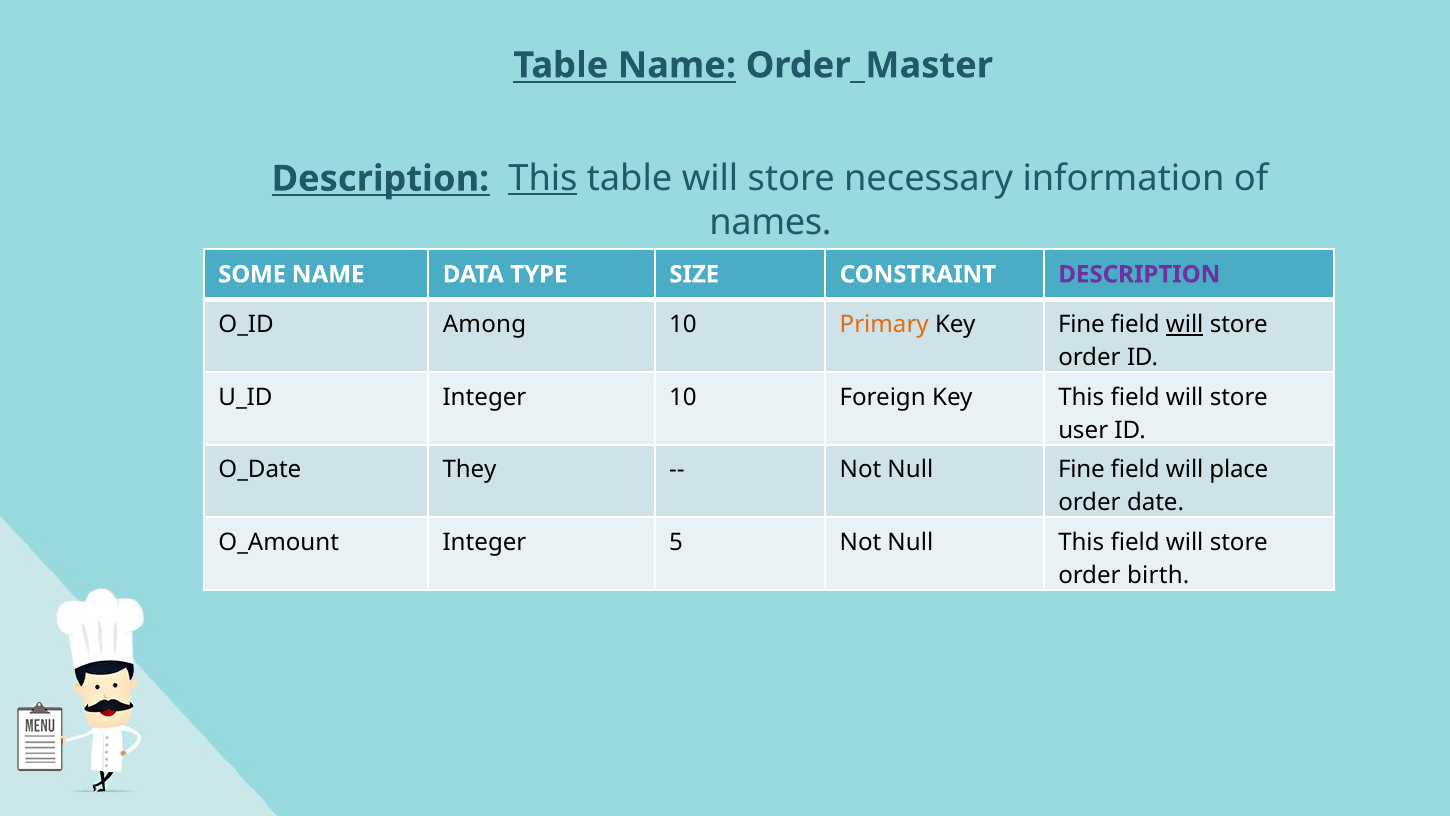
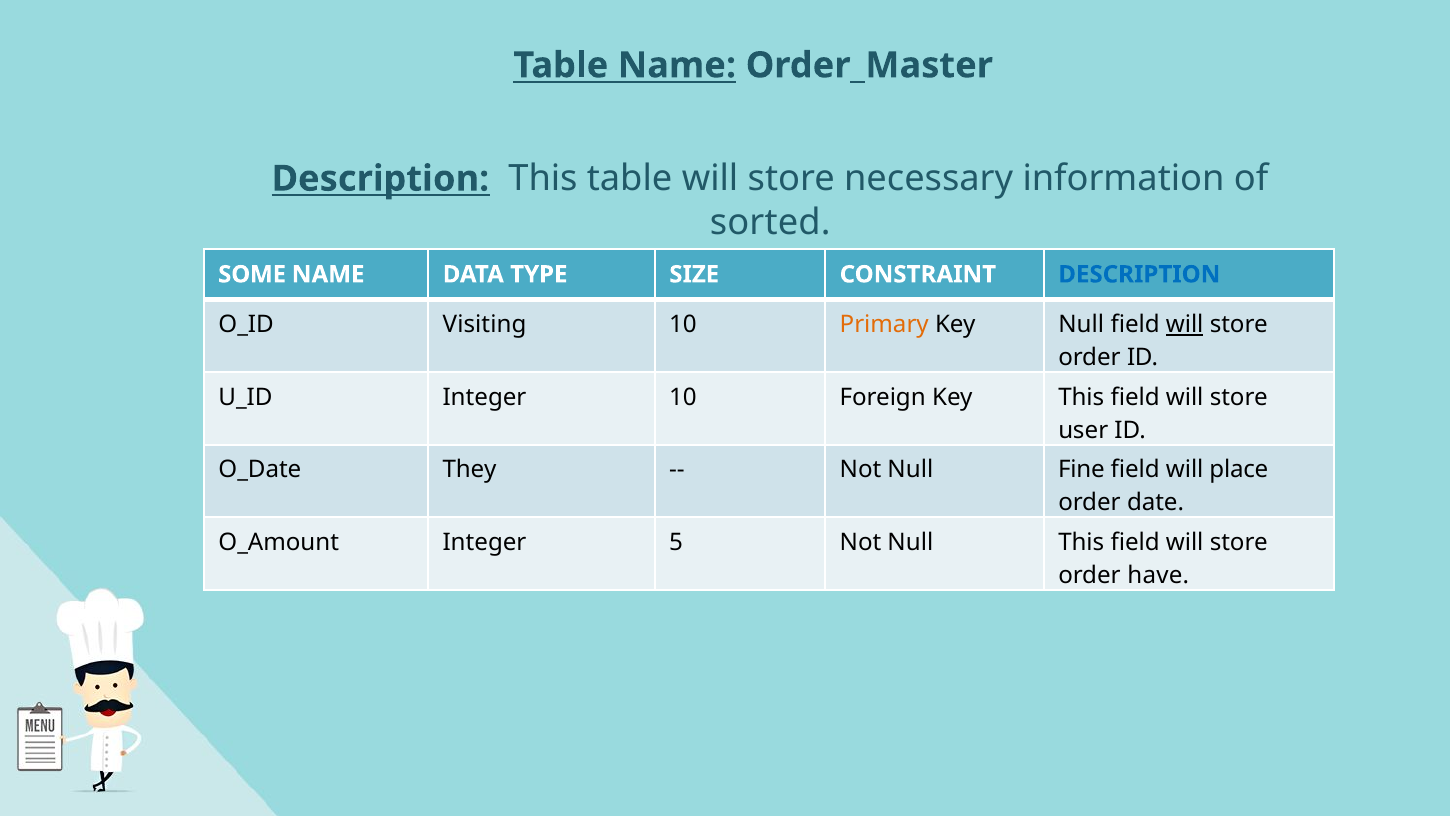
This underline: present -> none (543, 179)
names: names -> sorted (770, 222)
DESCRIPTION colour: purple -> blue (1139, 274)
Among: Among -> Visiting (485, 325)
Key Fine: Fine -> Null (1081, 325)
birth: birth -> have (1158, 575)
